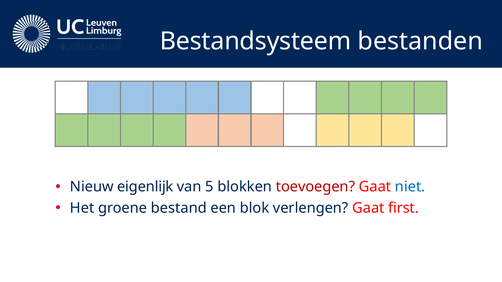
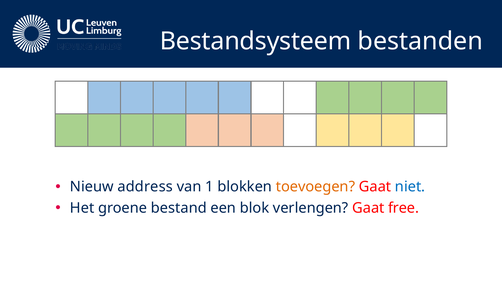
eigenlijk: eigenlijk -> address (145, 187)
5: 5 -> 1 (209, 187)
toevoegen colour: red -> orange (315, 187)
first: first -> free (404, 208)
